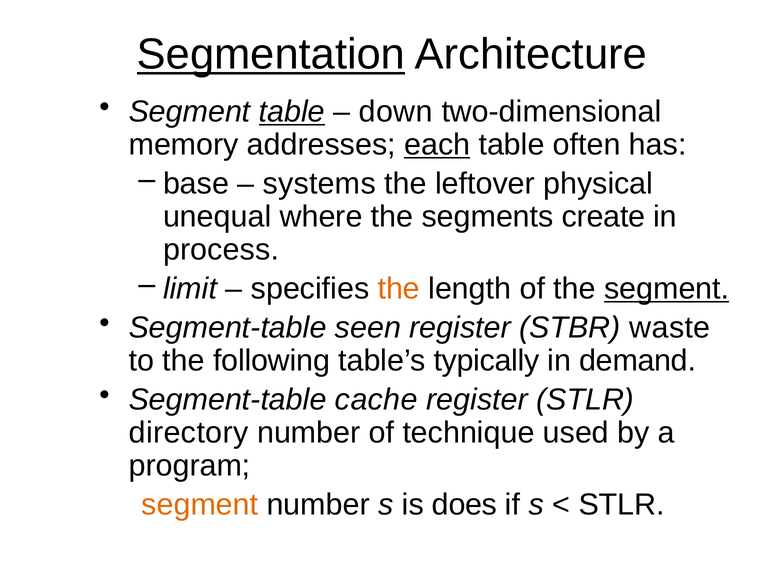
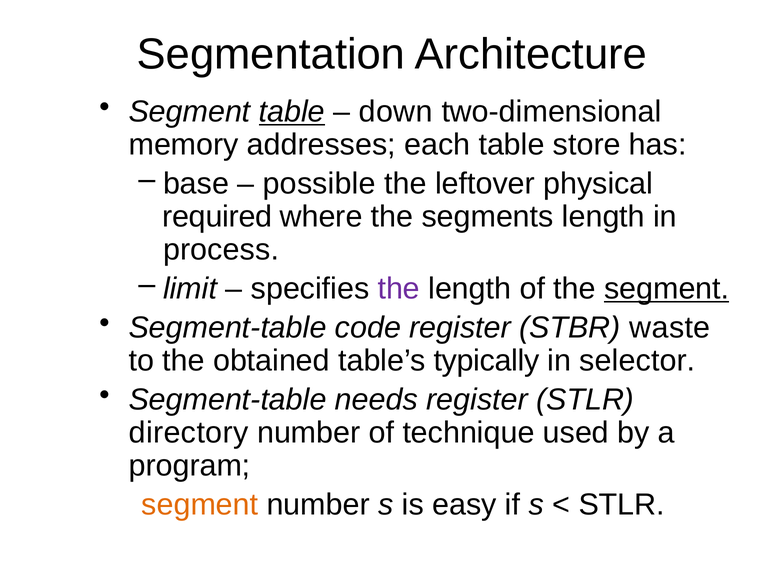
Segmentation underline: present -> none (271, 54)
each underline: present -> none (437, 145)
often: often -> store (587, 145)
systems: systems -> possible (319, 184)
unequal: unequal -> required (217, 217)
segments create: create -> length (603, 217)
the colour: orange -> purple (399, 289)
seen: seen -> code (368, 328)
following: following -> obtained (271, 361)
demand: demand -> selector (637, 361)
cache: cache -> needs (376, 400)
does: does -> easy (464, 505)
